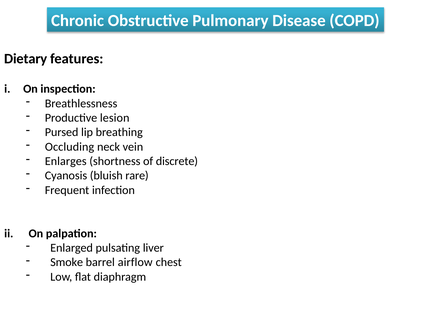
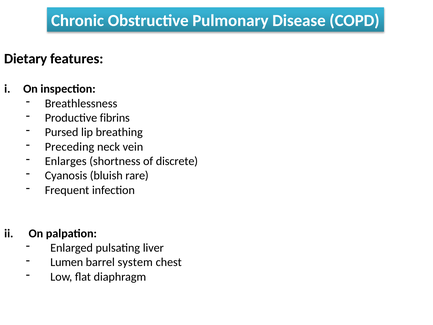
lesion: lesion -> fibrins (115, 118)
Occluding: Occluding -> Preceding (70, 147)
Smoke: Smoke -> Lumen (67, 262)
airflow: airflow -> system (135, 262)
